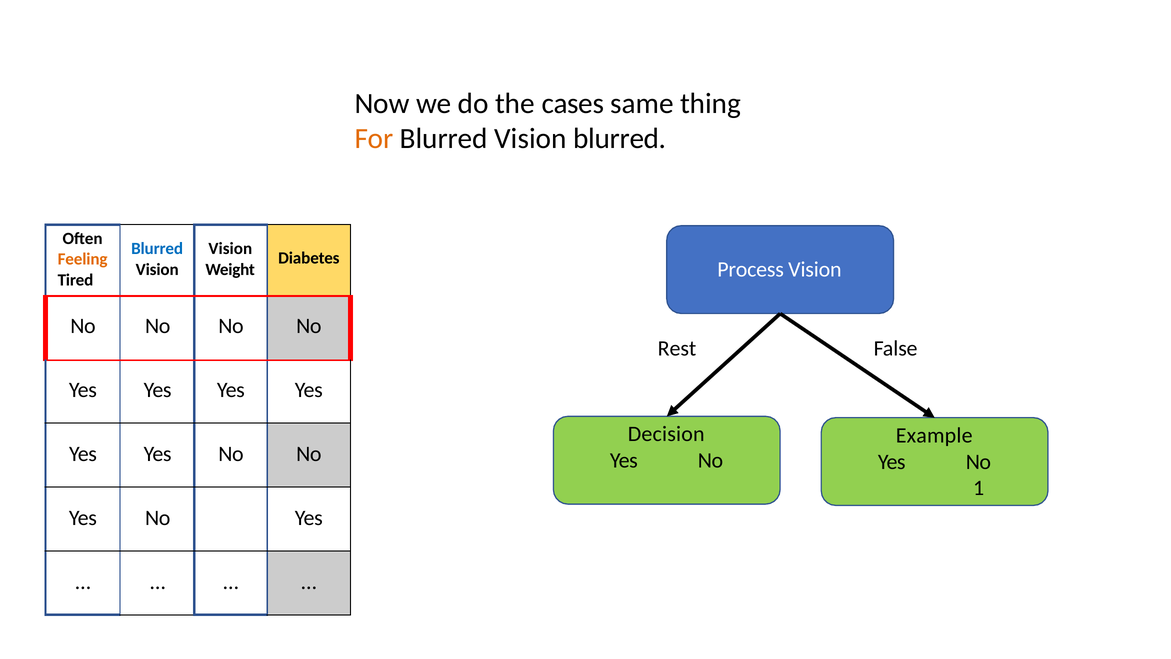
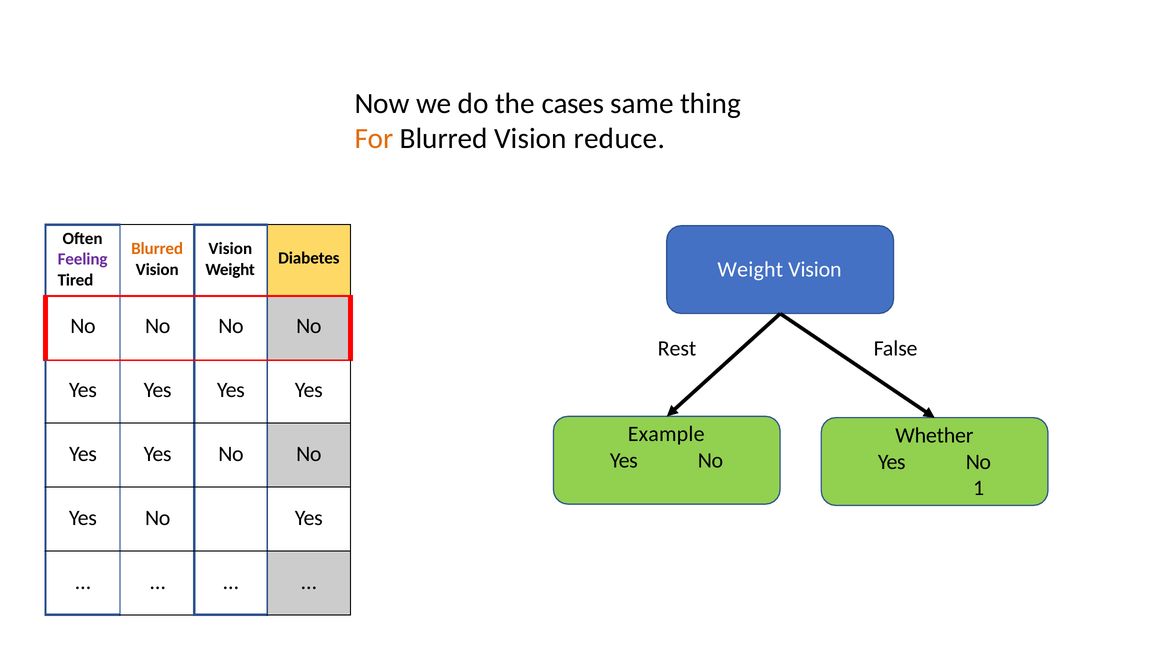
Vision blurred: blurred -> reduce (619, 139)
Blurred colour: blue -> orange (157, 249)
Feeling colour: orange -> purple (83, 259)
Process: Process -> Weight (750, 270)
Decision: Decision -> Example (666, 434)
Example: Example -> Whether (934, 435)
